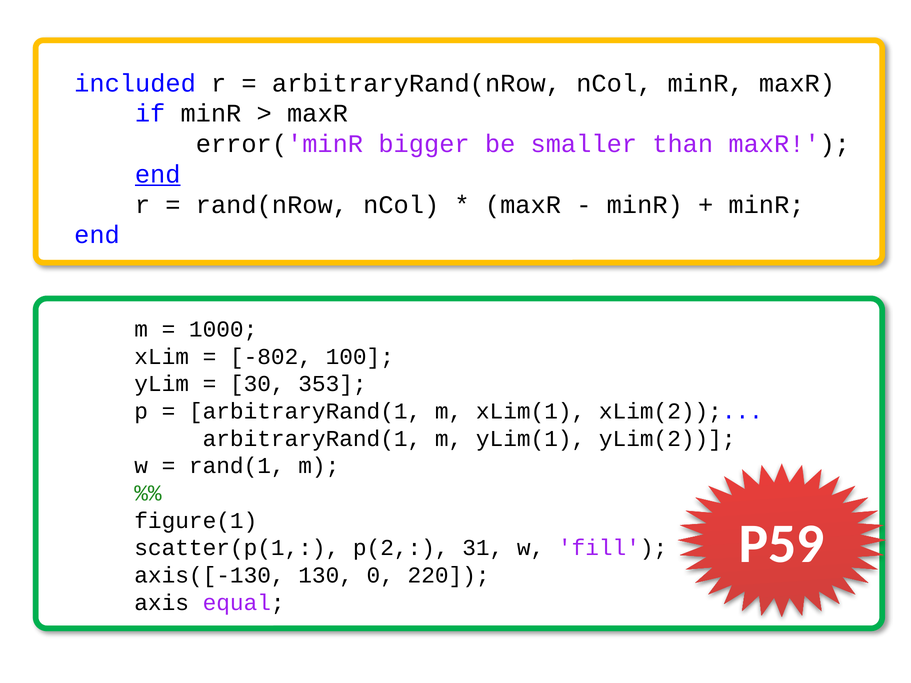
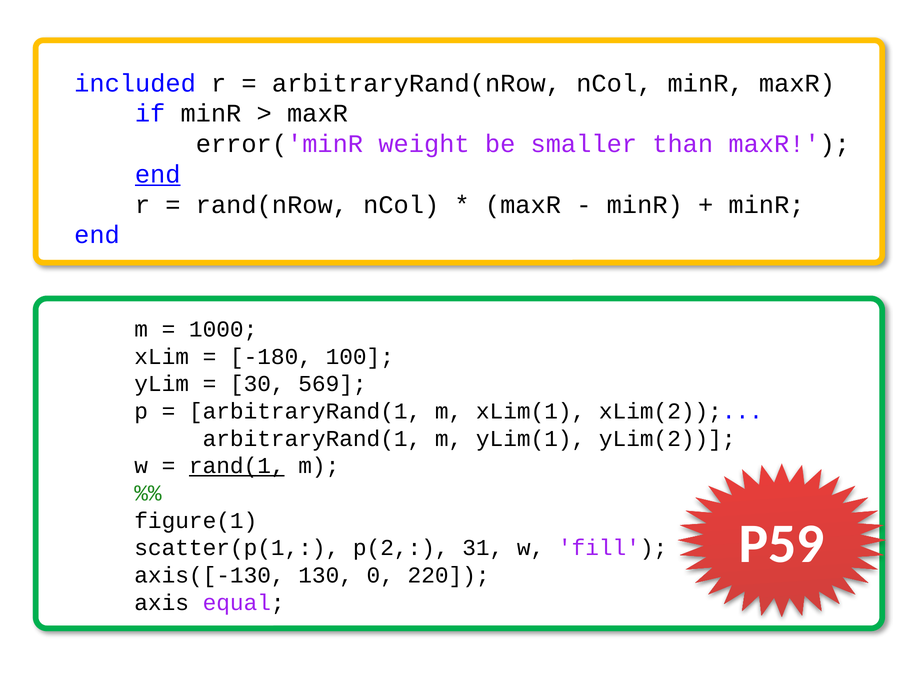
bigger: bigger -> weight (424, 144)
-802: -802 -> -180 (271, 357)
353: 353 -> 569 (332, 384)
rand(1 underline: none -> present (237, 466)
